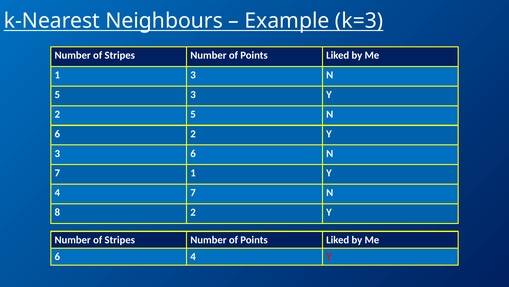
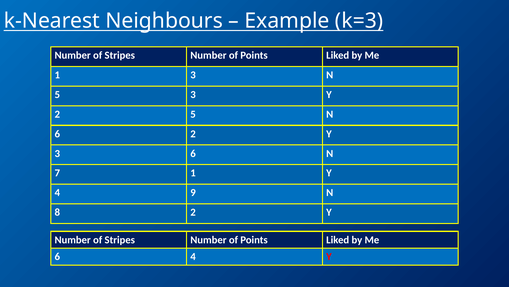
4 7: 7 -> 9 (193, 192)
